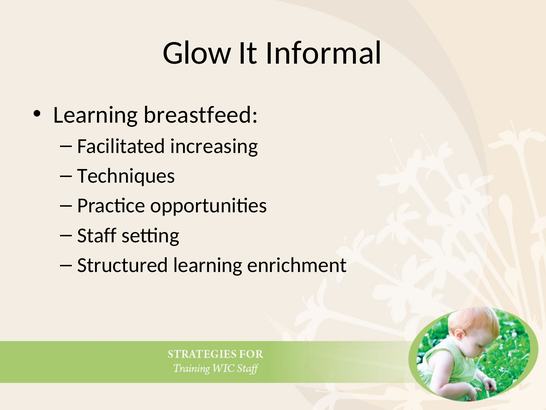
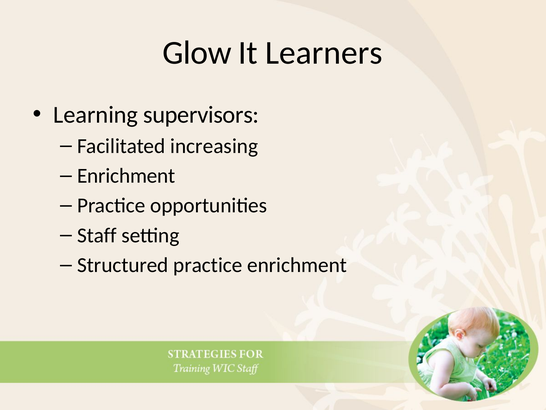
Informal: Informal -> Learners (324, 53)
breastfeed: breastfeed -> supervisors (201, 115)
Techniques: Techniques -> Enrichment (126, 176)
Structured learning: learning -> practice (208, 265)
